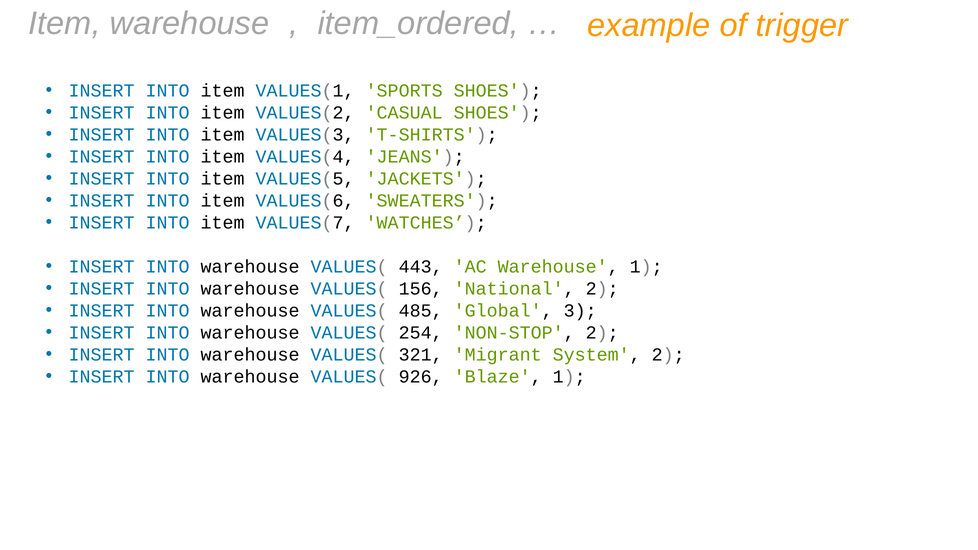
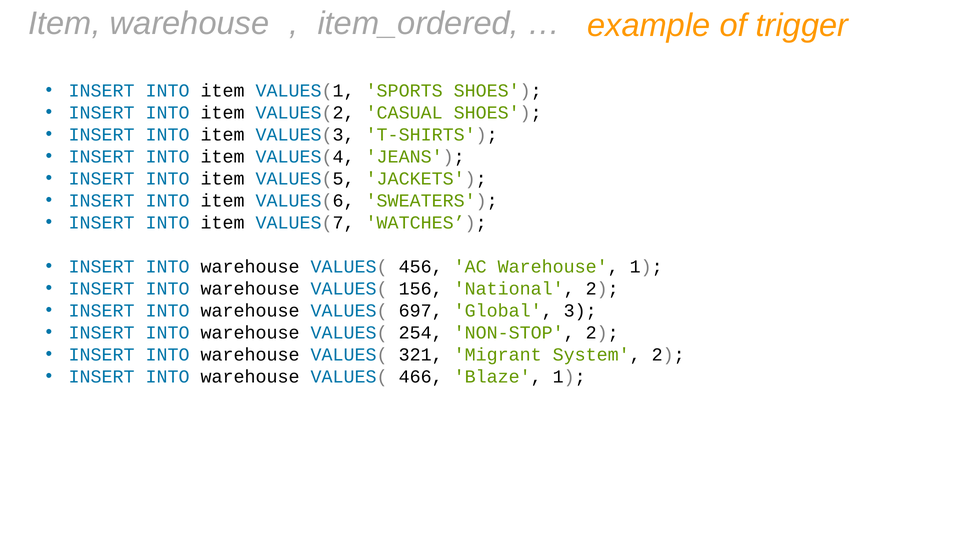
443: 443 -> 456 (421, 267)
485: 485 -> 697 (421, 311)
926: 926 -> 466 (421, 377)
